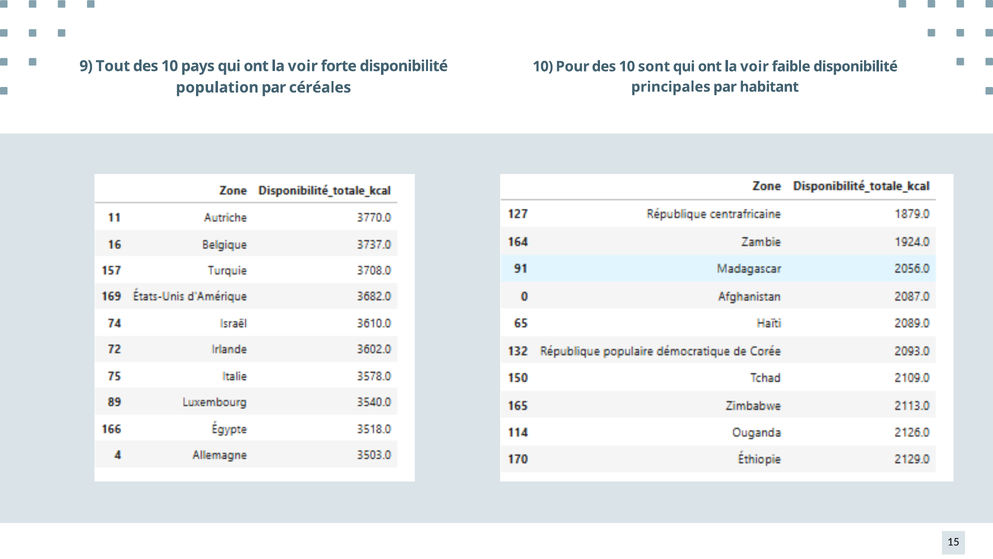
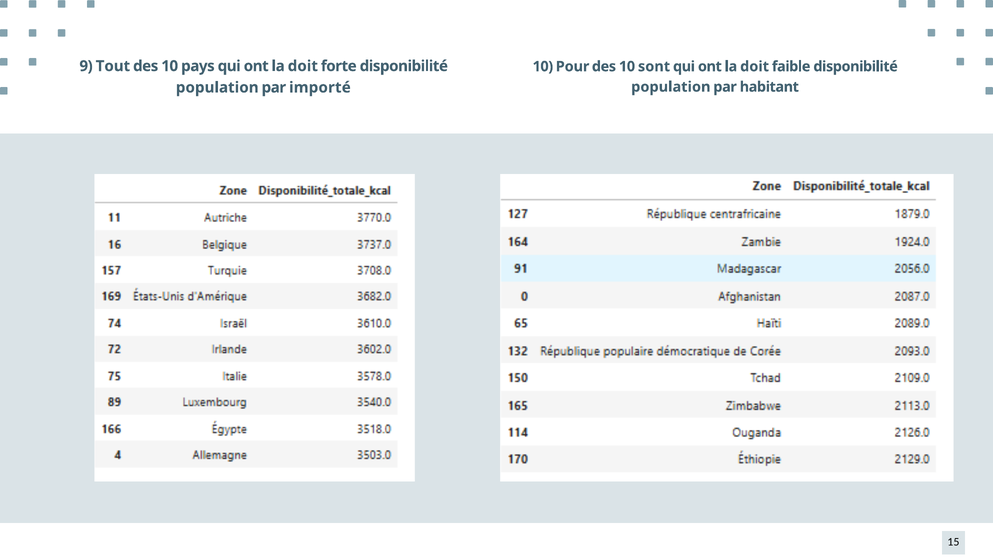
voir: voir -> doit (303, 66)
voir: voir -> doit (755, 66)
principales: principales -> population (671, 87)
céréales: céréales -> importé (320, 87)
